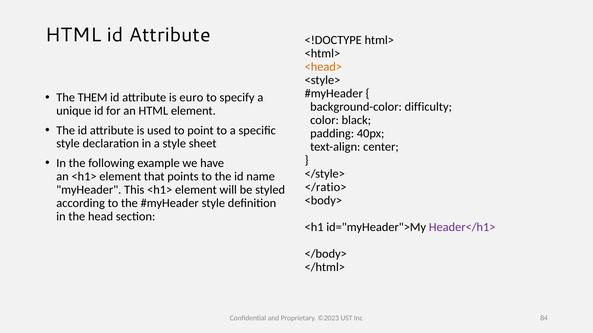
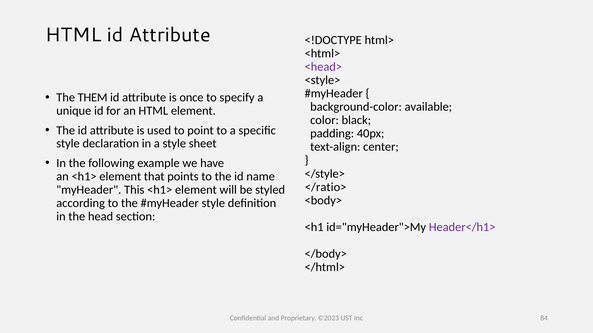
<head> colour: orange -> purple (323, 67)
euro: euro -> once (191, 98)
difficulty: difficulty -> available (428, 107)
